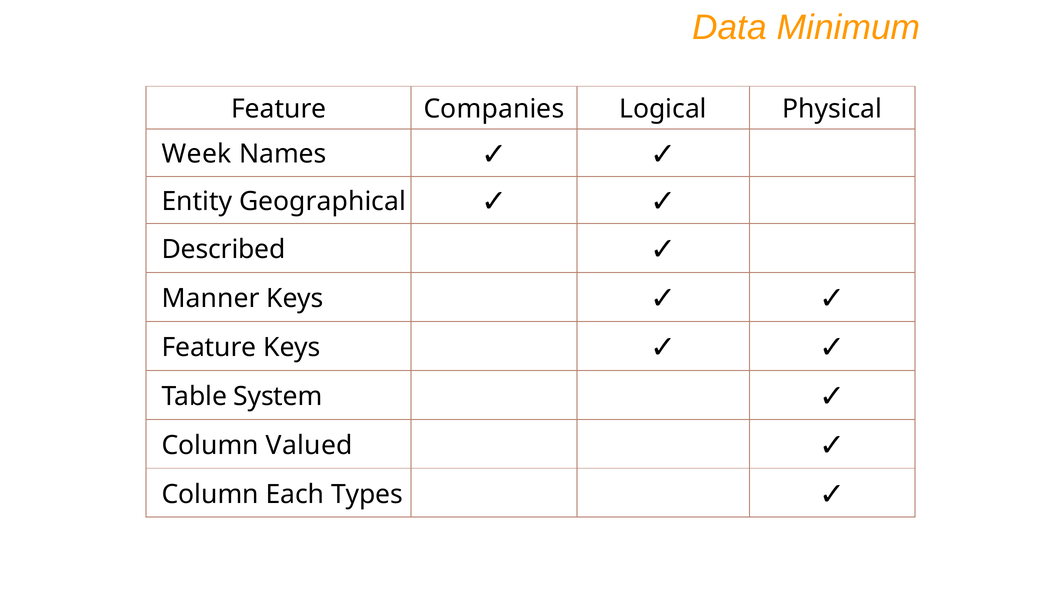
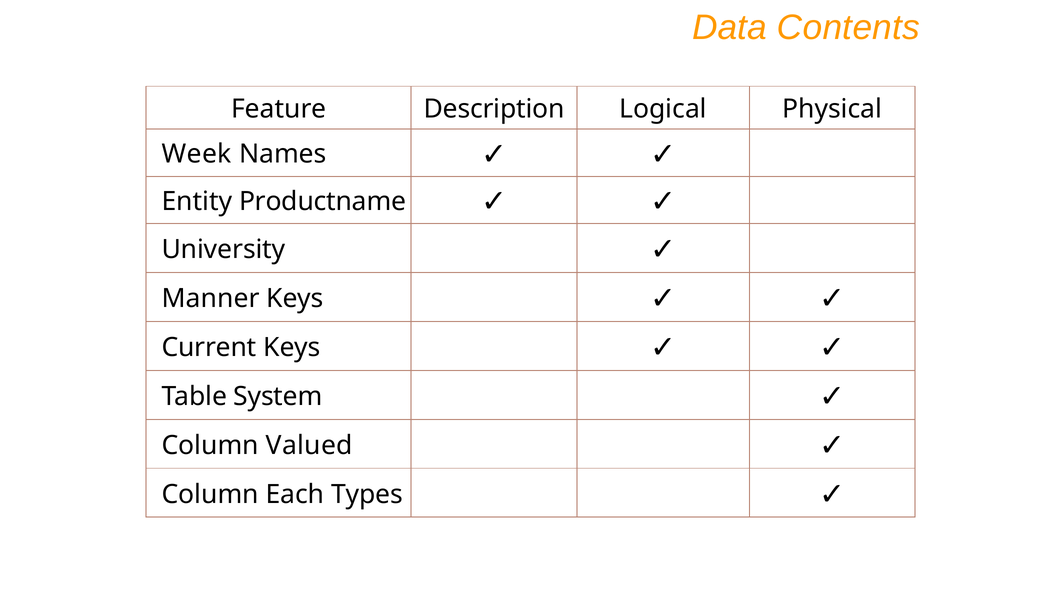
Minimum: Minimum -> Contents (848, 28)
Companies: Companies -> Description (494, 109)
Geographical: Geographical -> Productname (323, 201)
Described: Described -> University (224, 249)
Feature: Feature -> Current (209, 347)
